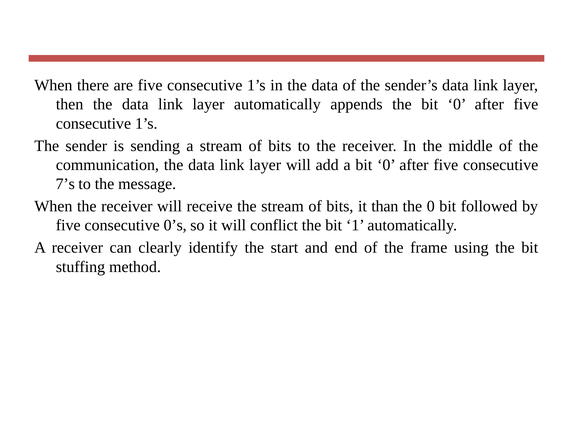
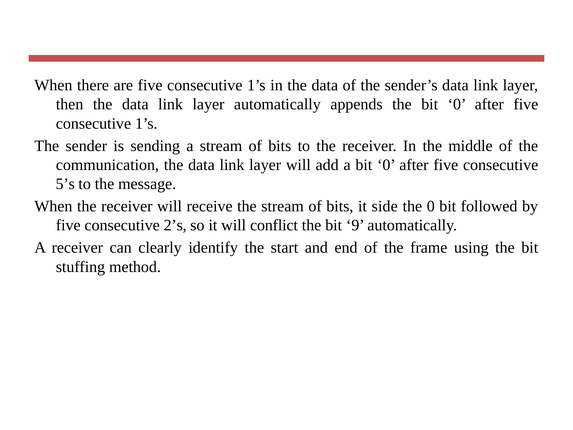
7’s: 7’s -> 5’s (65, 184)
than: than -> side (385, 206)
0’s: 0’s -> 2’s (175, 225)
1: 1 -> 9 (355, 225)
